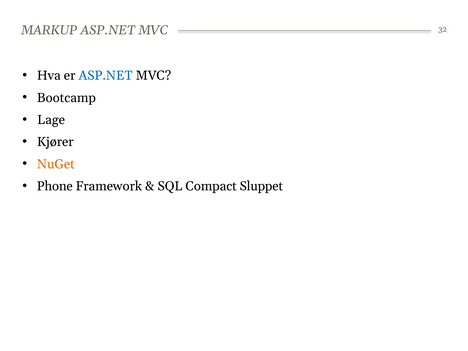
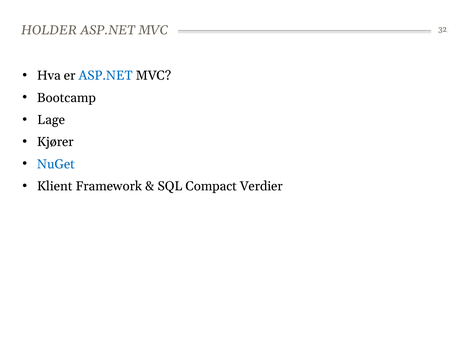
MARKUP: MARKUP -> HOLDER (49, 30)
NuGet colour: orange -> blue (56, 164)
Phone: Phone -> Klient (55, 186)
Sluppet: Sluppet -> Verdier (261, 186)
